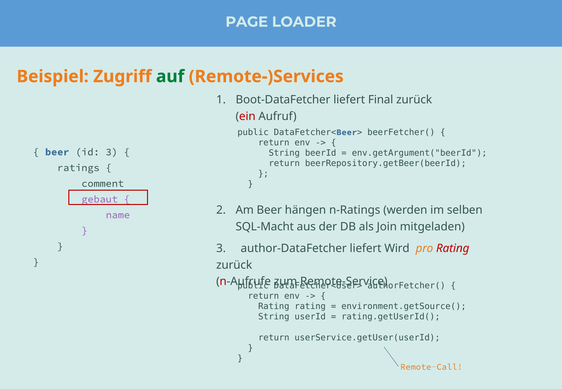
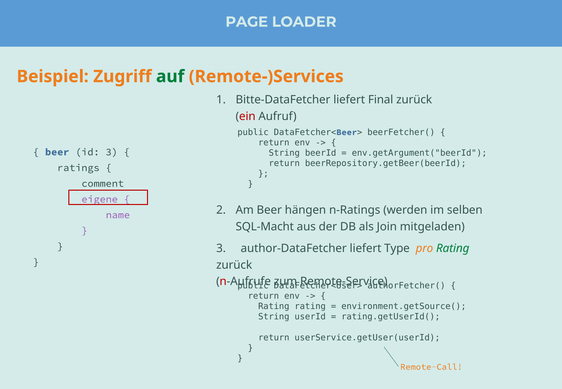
Boot-DataFetcher: Boot-DataFetcher -> Bitte-DataFetcher (283, 100)
gebaut: gebaut -> eigene (100, 199)
Wird: Wird -> Type (397, 248)
Rating colour: red -> green (453, 248)
